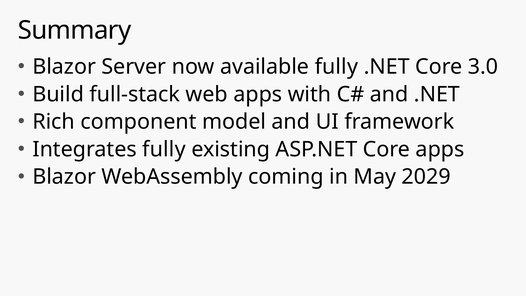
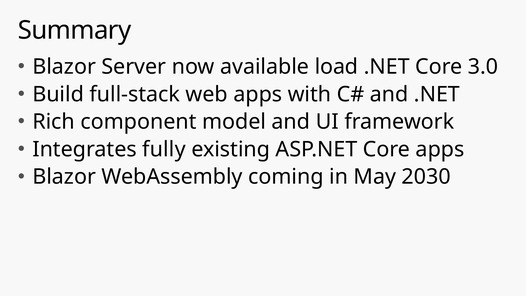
available fully: fully -> load (336, 67)
2029: 2029 -> 2030 (426, 177)
